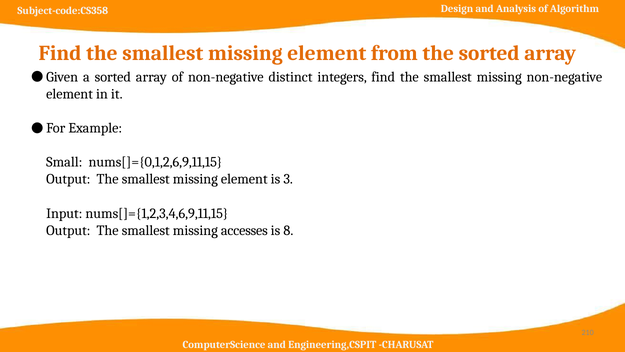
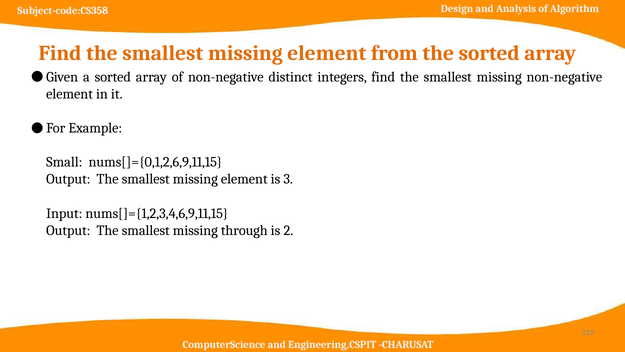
accesses: accesses -> through (244, 230)
8: 8 -> 2 (288, 230)
